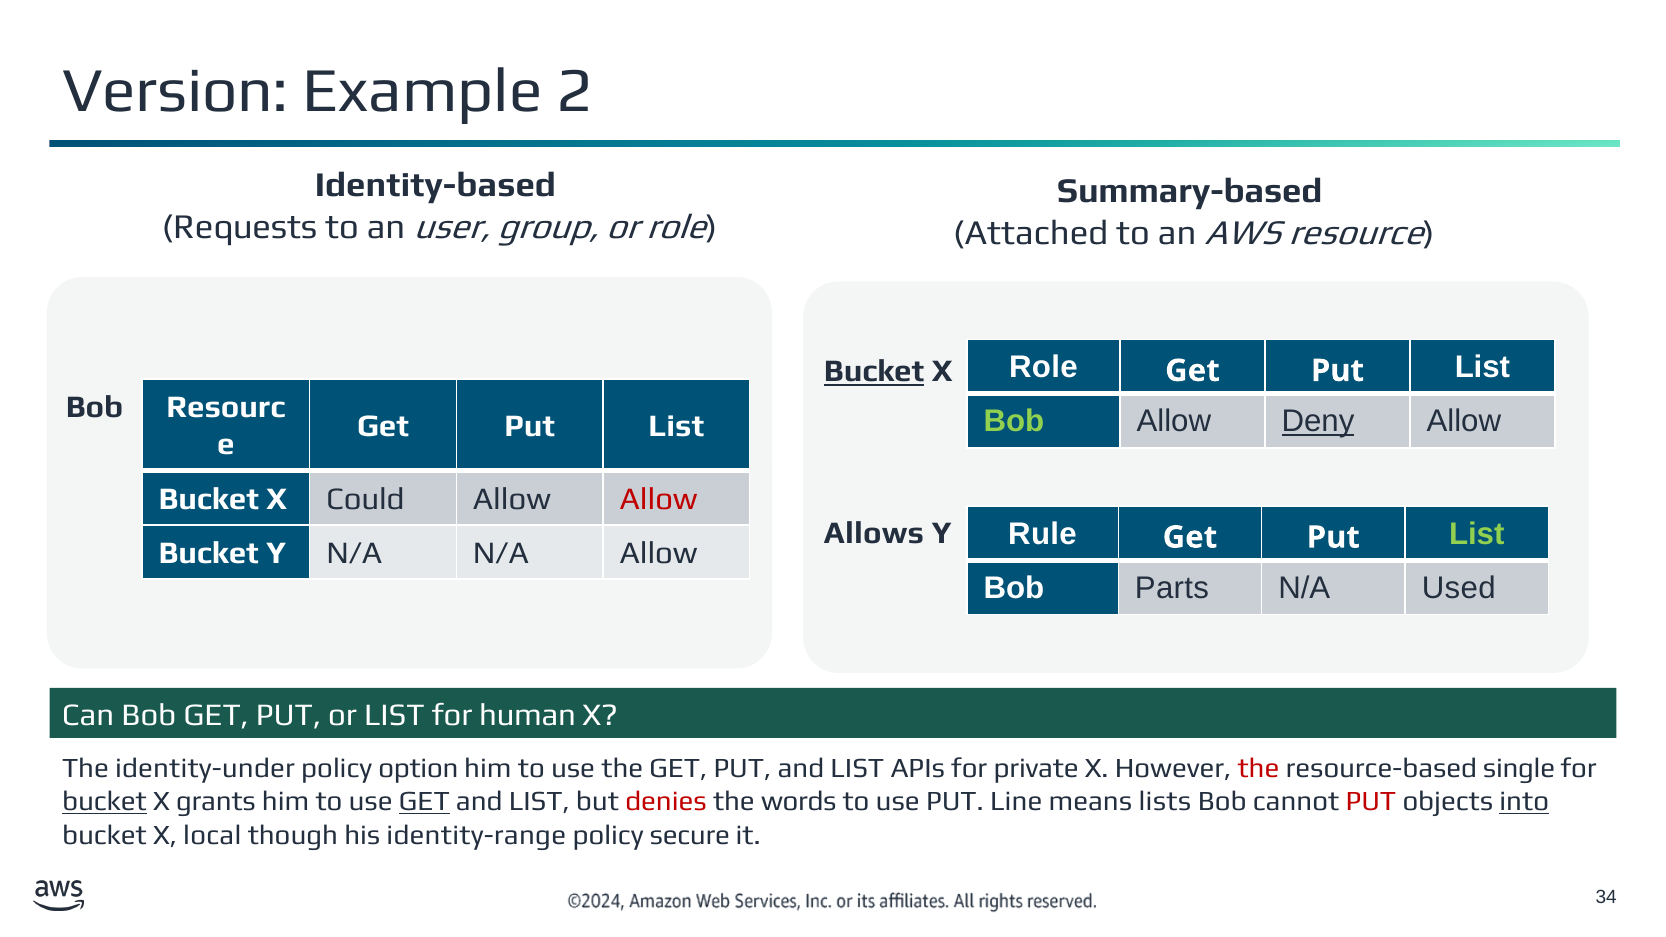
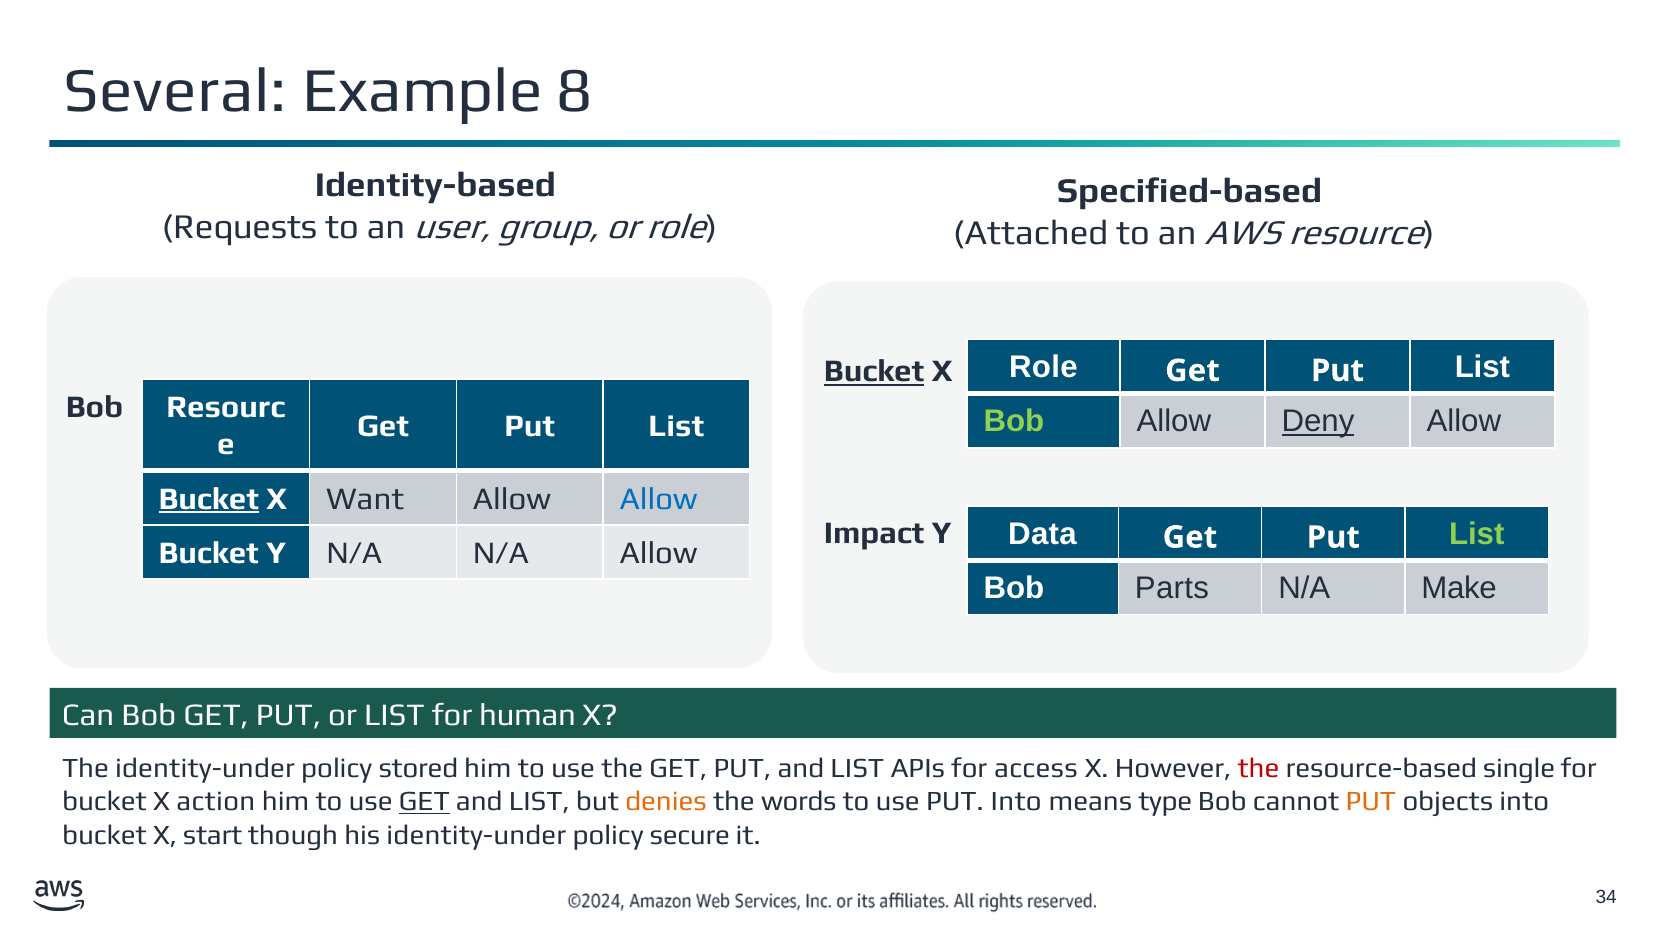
Version: Version -> Several (175, 91)
2: 2 -> 8 (575, 91)
Summary-based: Summary-based -> Specified-based (1190, 192)
Bucket underline: none -> present (209, 499)
Could: Could -> Want (365, 499)
Allow colour: red -> blue (659, 499)
Allows: Allows -> Impact (874, 534)
Rule: Rule -> Data (1042, 534)
Used: Used -> Make (1459, 588)
option: option -> stored (418, 769)
private: private -> access (1036, 769)
bucket underline: present -> none (104, 802)
grants: grants -> action (216, 802)
denies colour: red -> orange (666, 802)
PUT Line: Line -> Into (1016, 802)
lists: lists -> type (1165, 802)
PUT colour: red -> orange (1371, 802)
into underline: present -> none (1524, 802)
local: local -> start (213, 835)
his identity-range: identity-range -> identity-under (476, 835)
